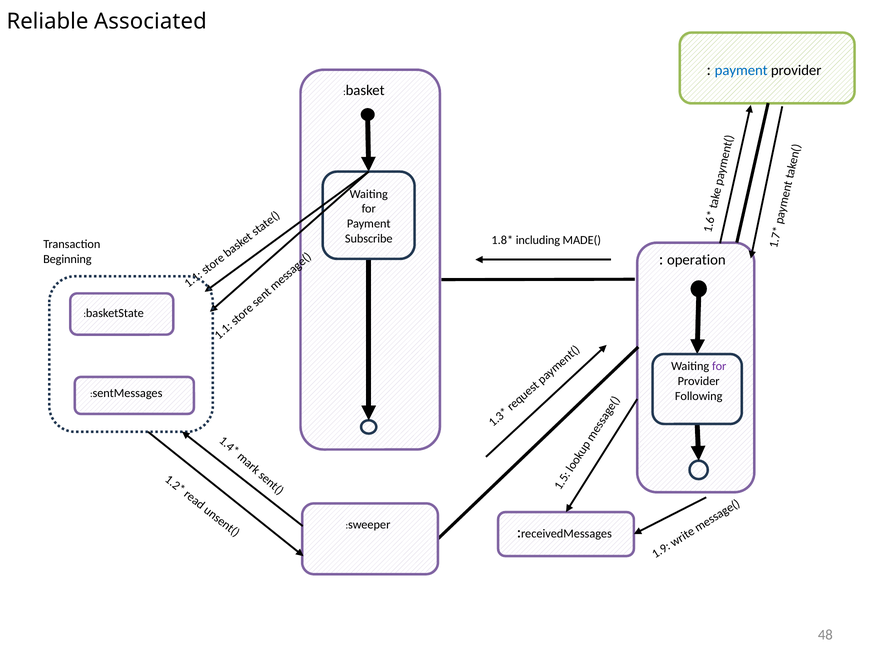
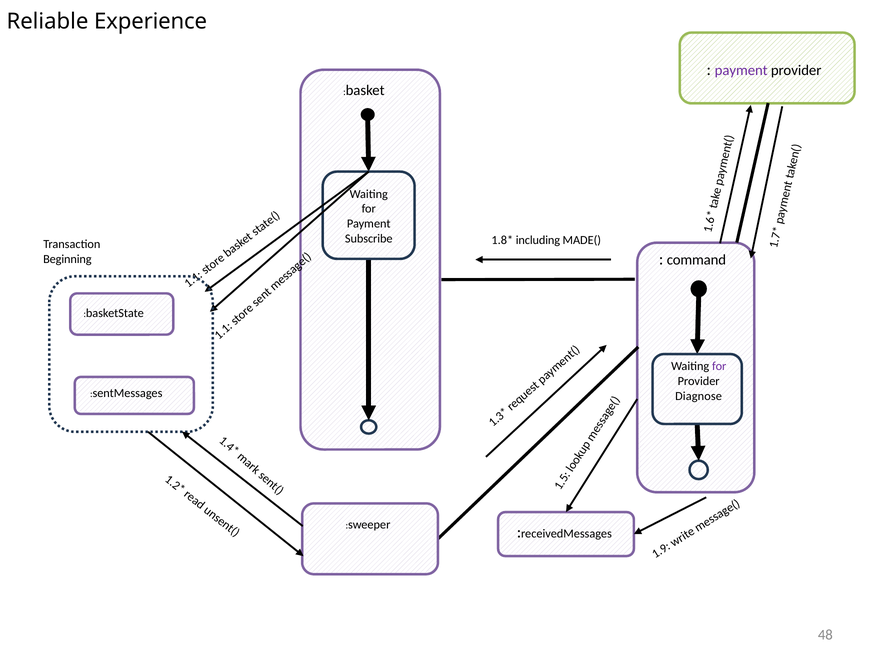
Associated: Associated -> Experience (151, 21)
payment colour: blue -> purple (741, 71)
operation: operation -> command (696, 260)
Following: Following -> Diagnose (699, 396)
